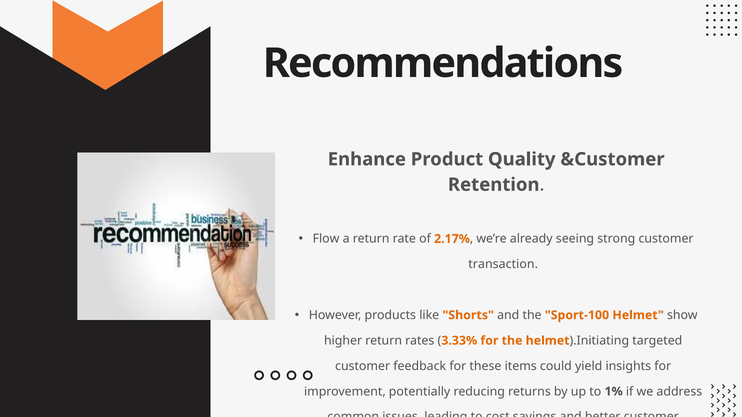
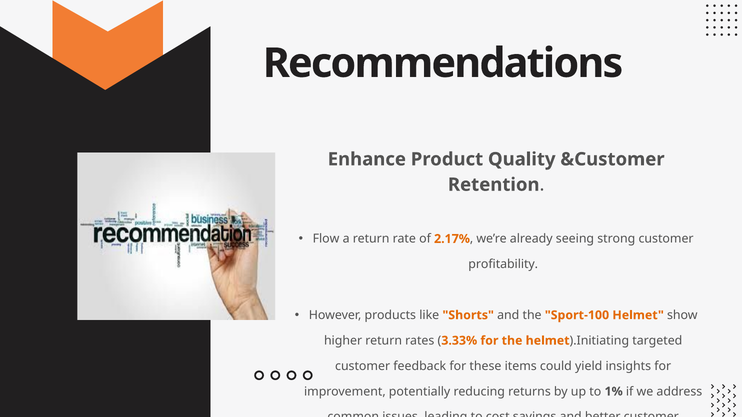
transaction: transaction -> profitability (503, 265)
